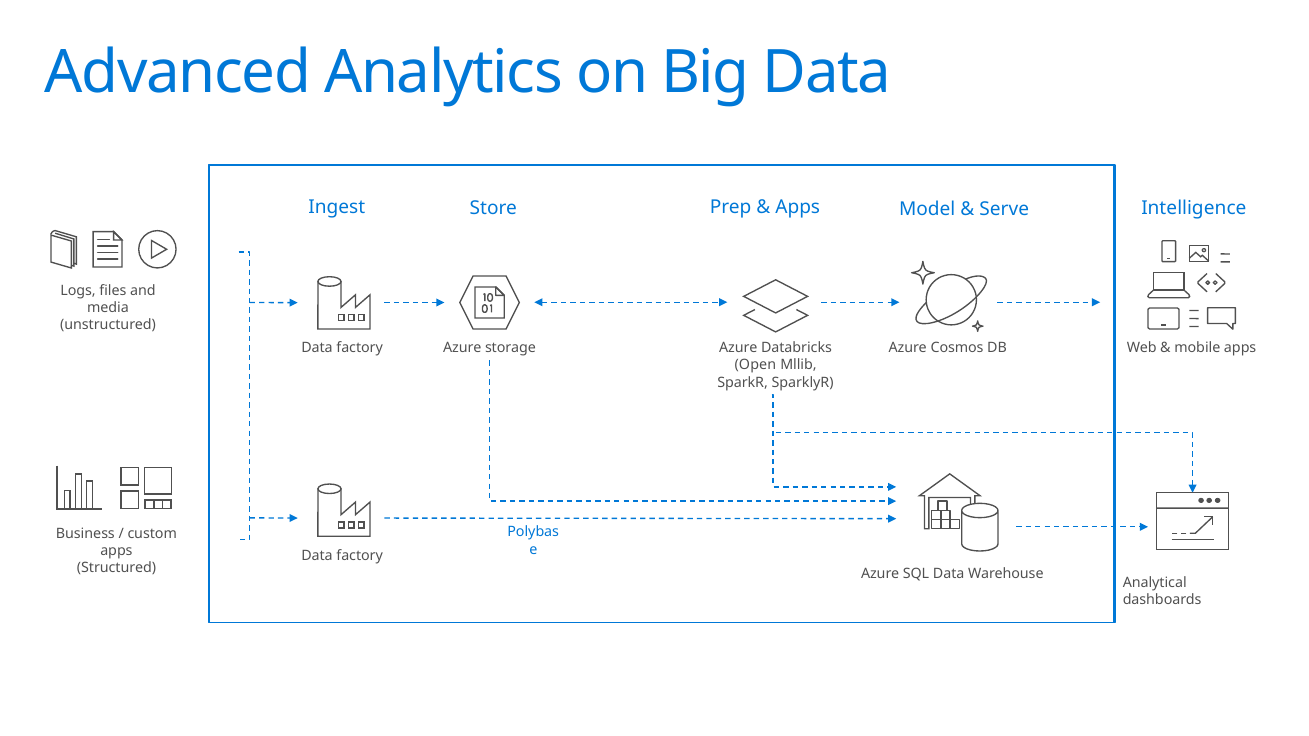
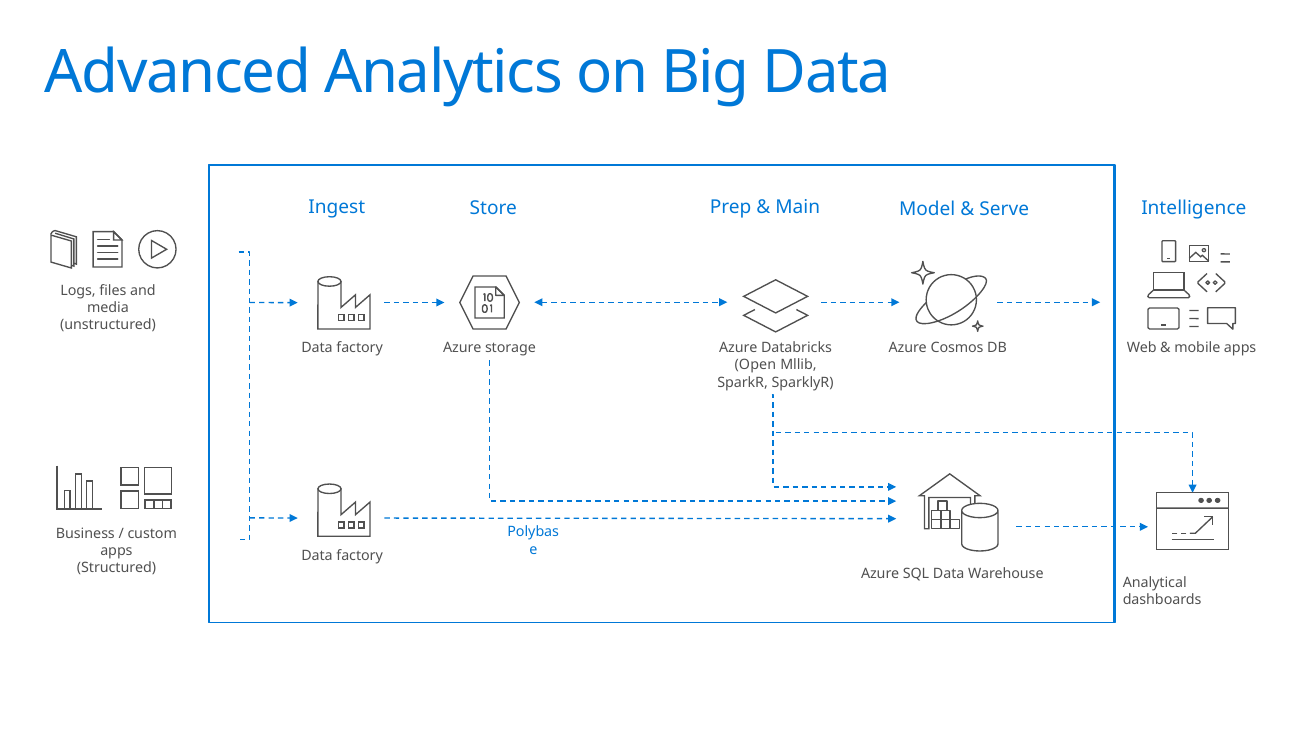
Apps: Apps -> Main (798, 207)
